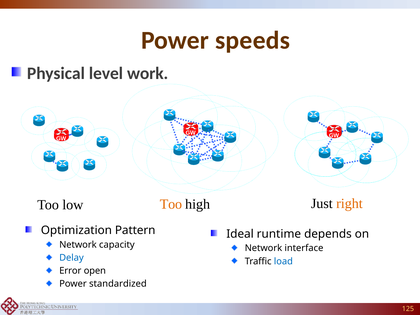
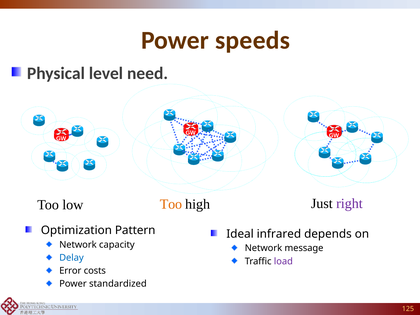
work: work -> need (148, 73)
right colour: orange -> purple (349, 204)
runtime: runtime -> infrared (279, 234)
interface: interface -> message (304, 248)
load colour: blue -> purple (283, 261)
open: open -> costs (95, 271)
